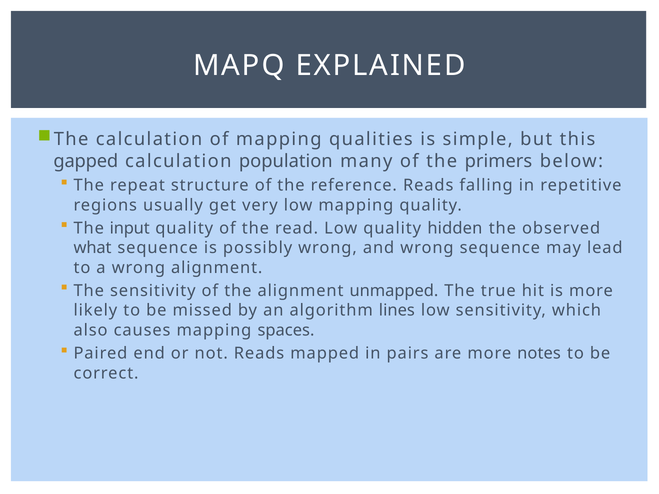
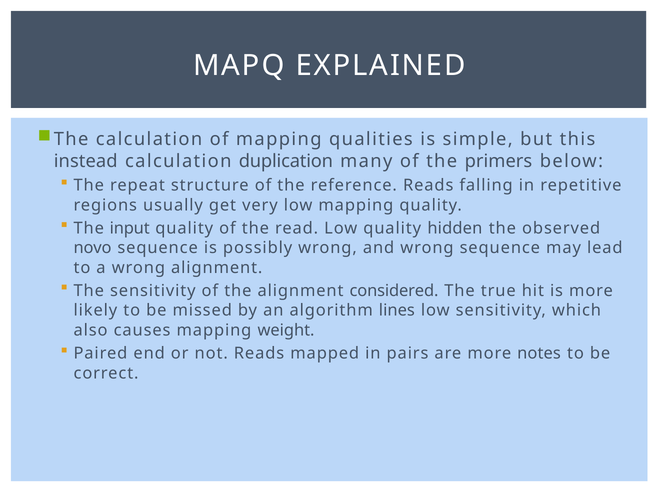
gapped: gapped -> instead (86, 161)
population: population -> duplication (286, 161)
what: what -> novo (93, 248)
unmapped: unmapped -> considered (394, 291)
spaces: spaces -> weight (286, 330)
